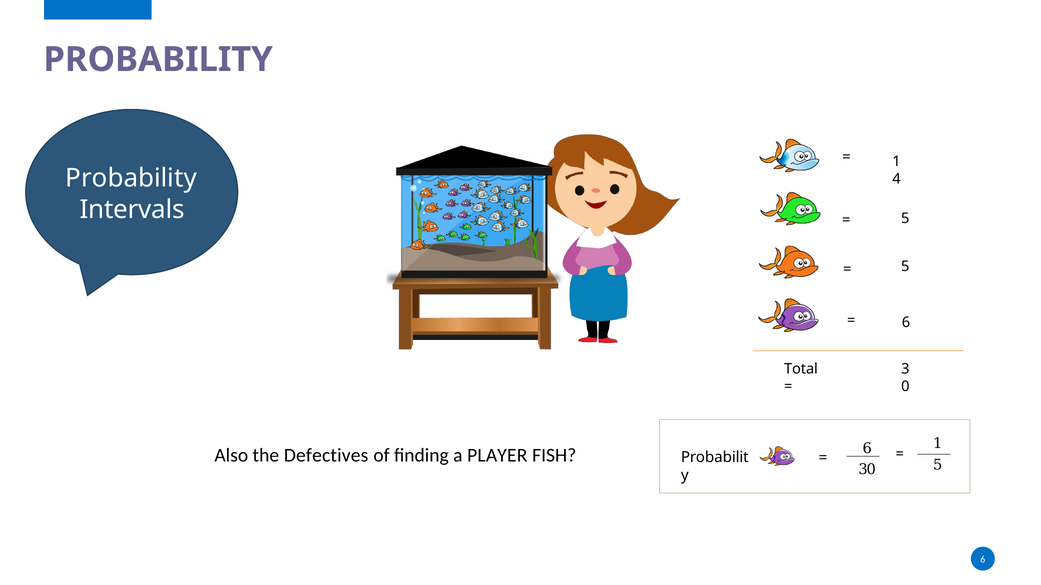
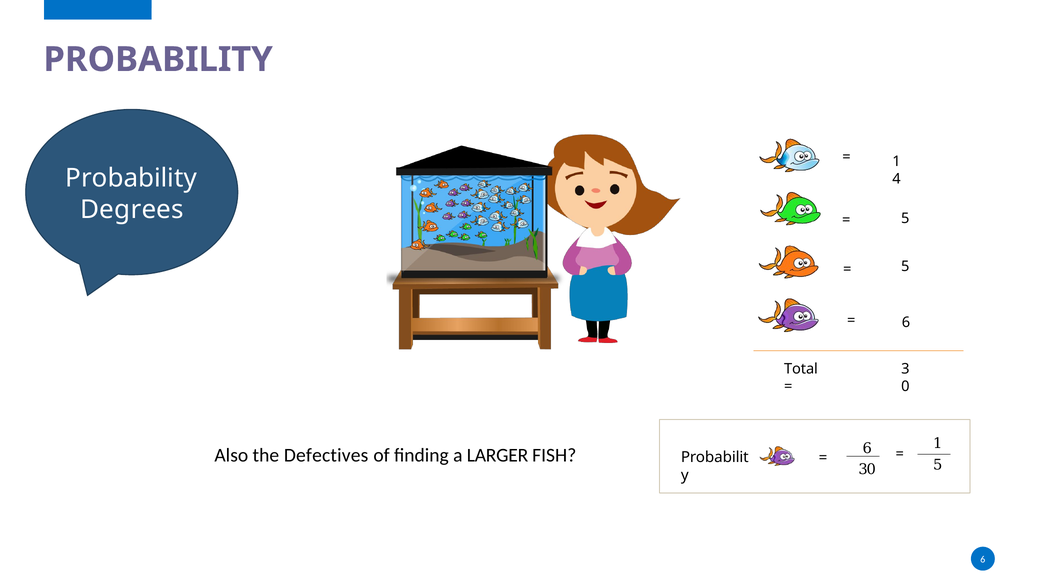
Intervals: Intervals -> Degrees (132, 210)
PLAYER: PLAYER -> LARGER (497, 456)
